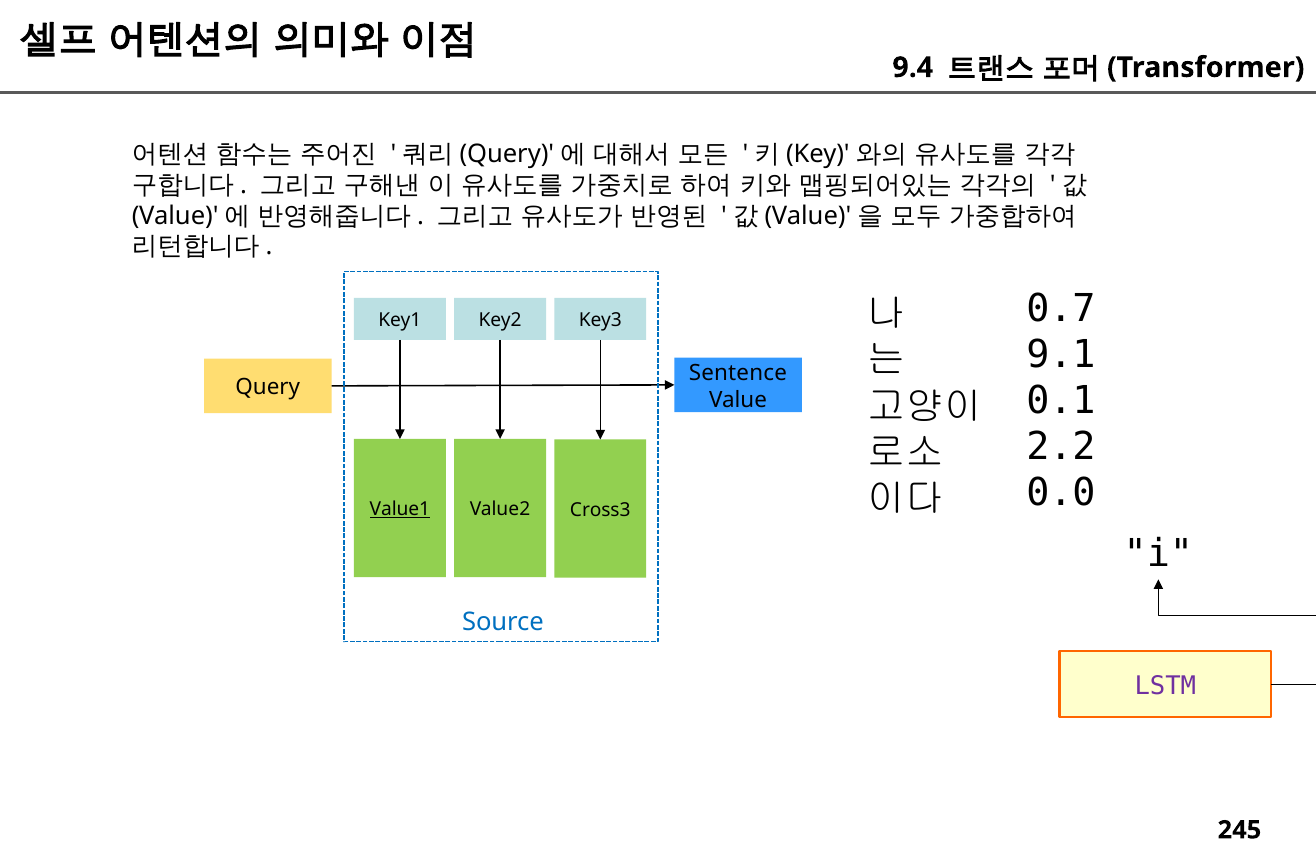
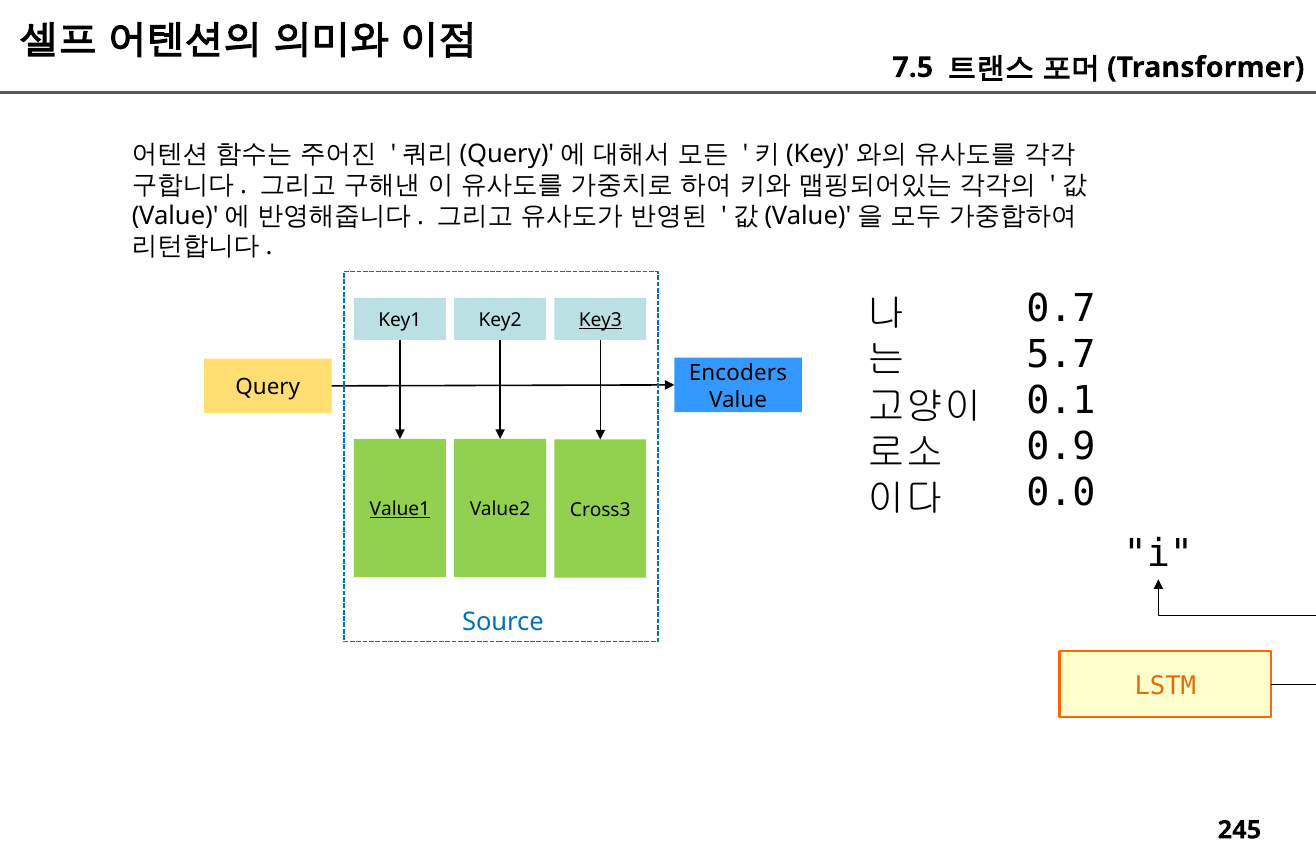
9.4: 9.4 -> 7.5 (913, 67)
Key3 underline: none -> present (600, 320)
9.1: 9.1 -> 5.7 (1061, 355)
Sentence: Sentence -> Encoders (738, 373)
2.2: 2.2 -> 0.9 (1061, 447)
LSTM colour: purple -> orange (1165, 685)
